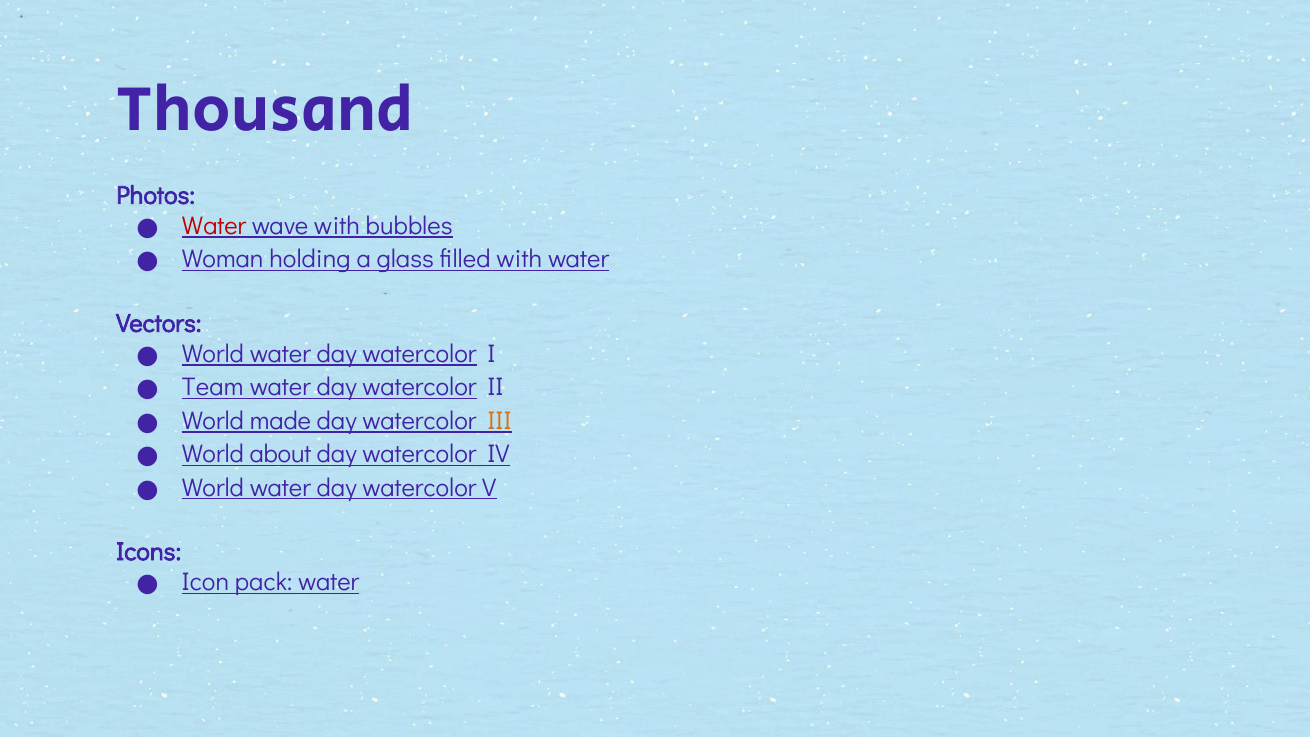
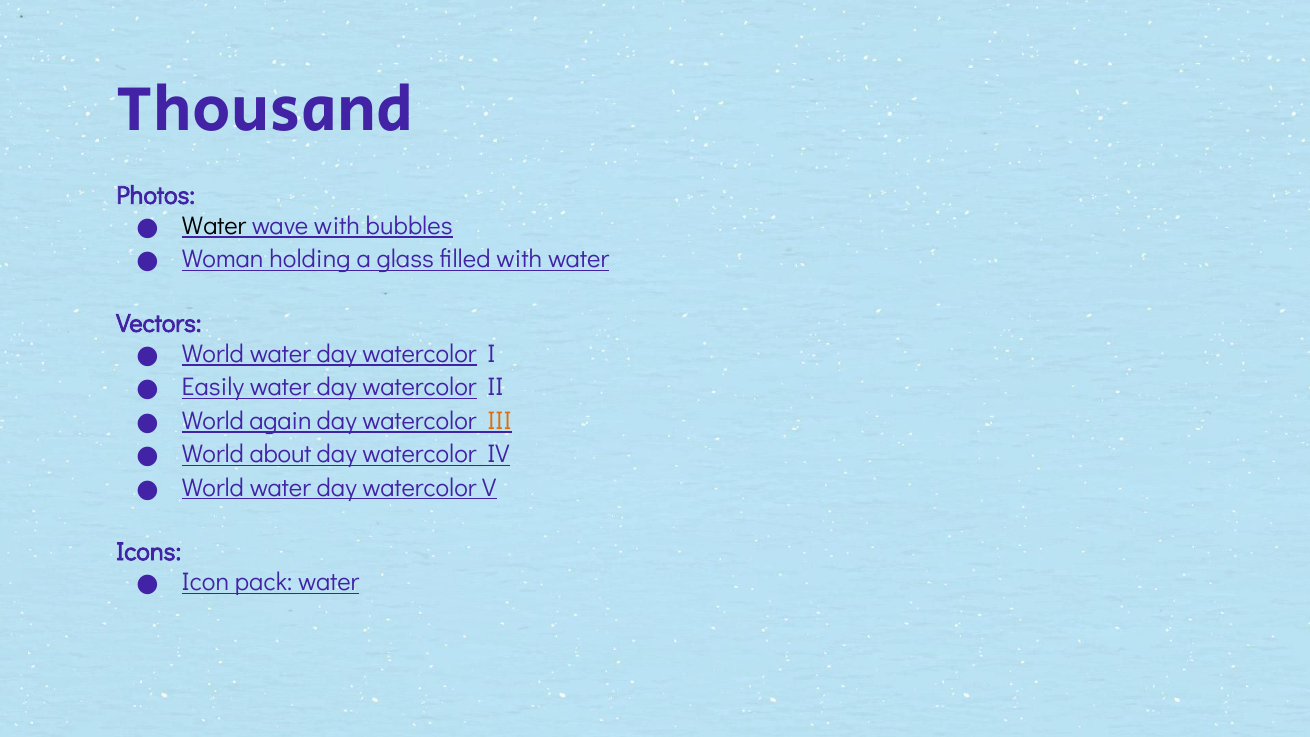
Water colour: red -> black (214, 226)
Team: Team -> Easily (213, 387)
made: made -> again (281, 421)
